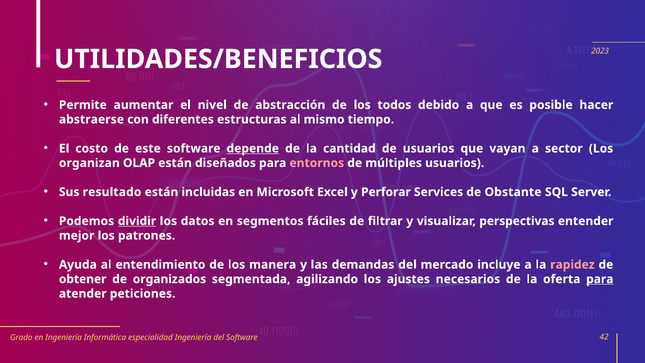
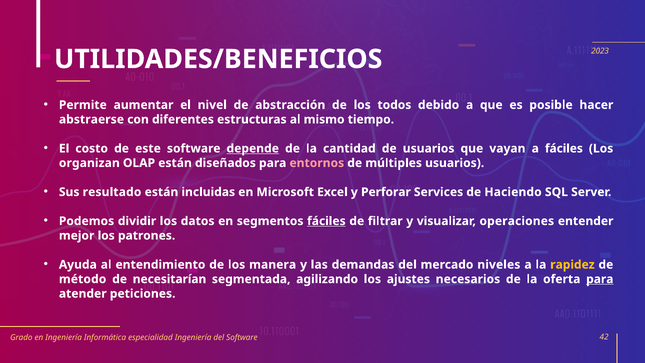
a sector: sector -> fáciles (564, 148)
Obstante: Obstante -> Haciendo (513, 192)
dividir underline: present -> none (137, 221)
fáciles underline: none -> present (326, 221)
perspectivas: perspectivas -> operaciones (517, 221)
incluye: incluye -> niveles (499, 265)
rapidez colour: pink -> yellow (572, 265)
obtener: obtener -> método (83, 279)
organizados: organizados -> necesitarían (170, 279)
